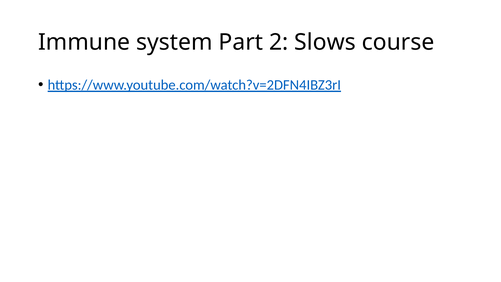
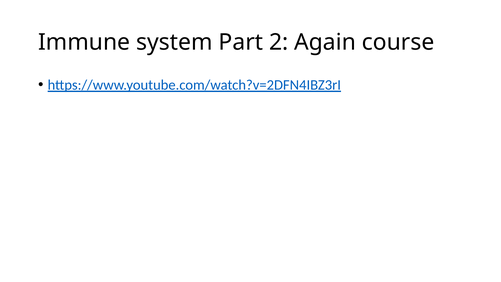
Slows: Slows -> Again (325, 42)
